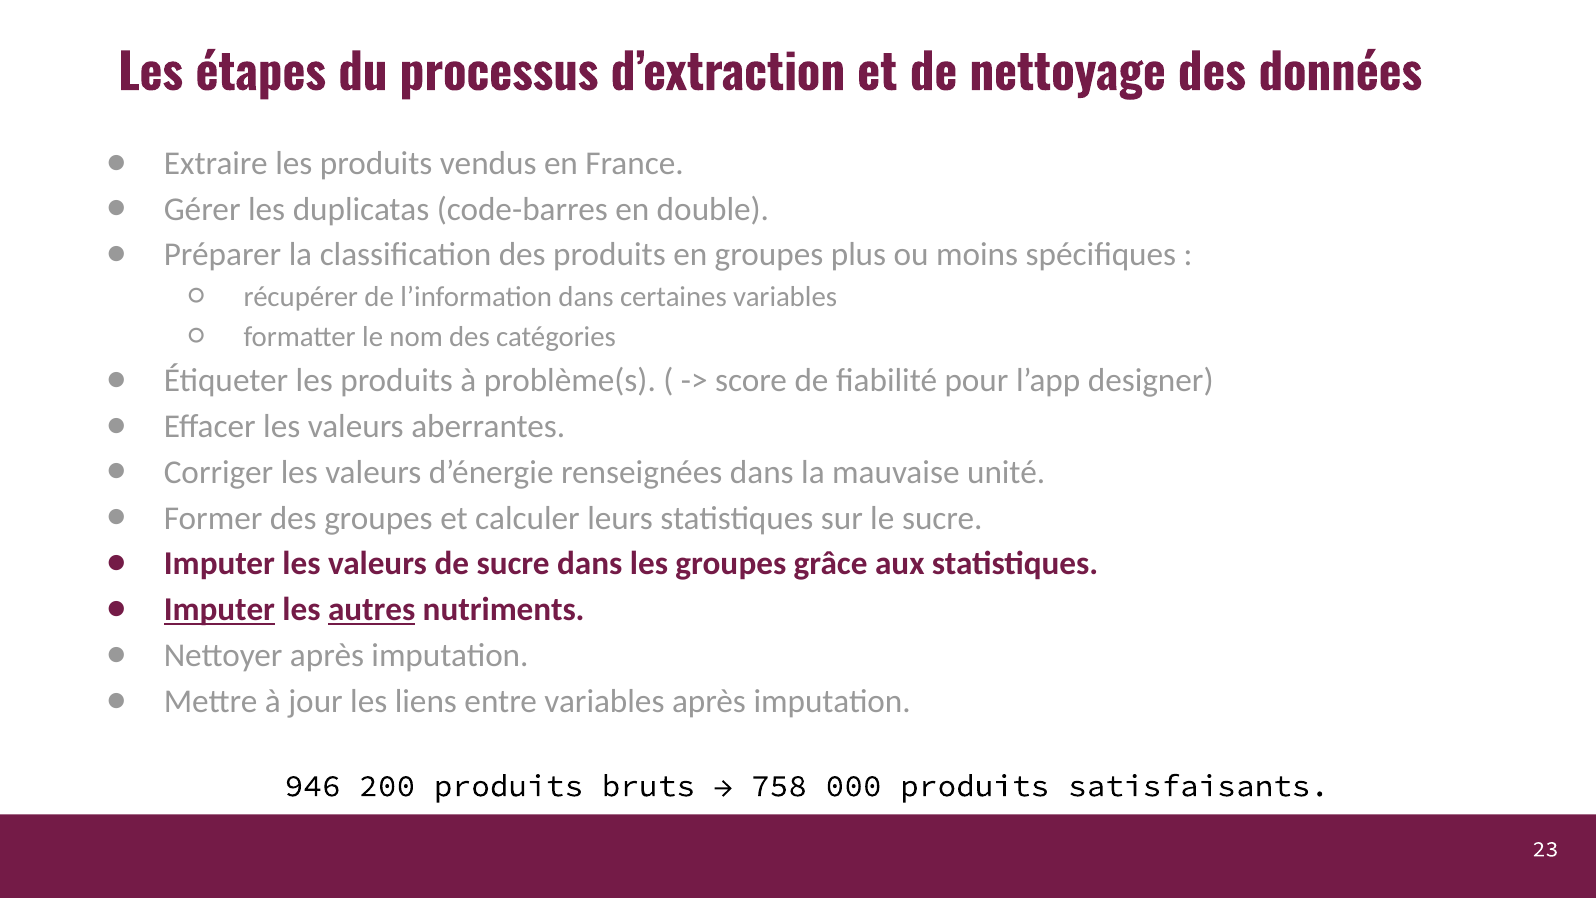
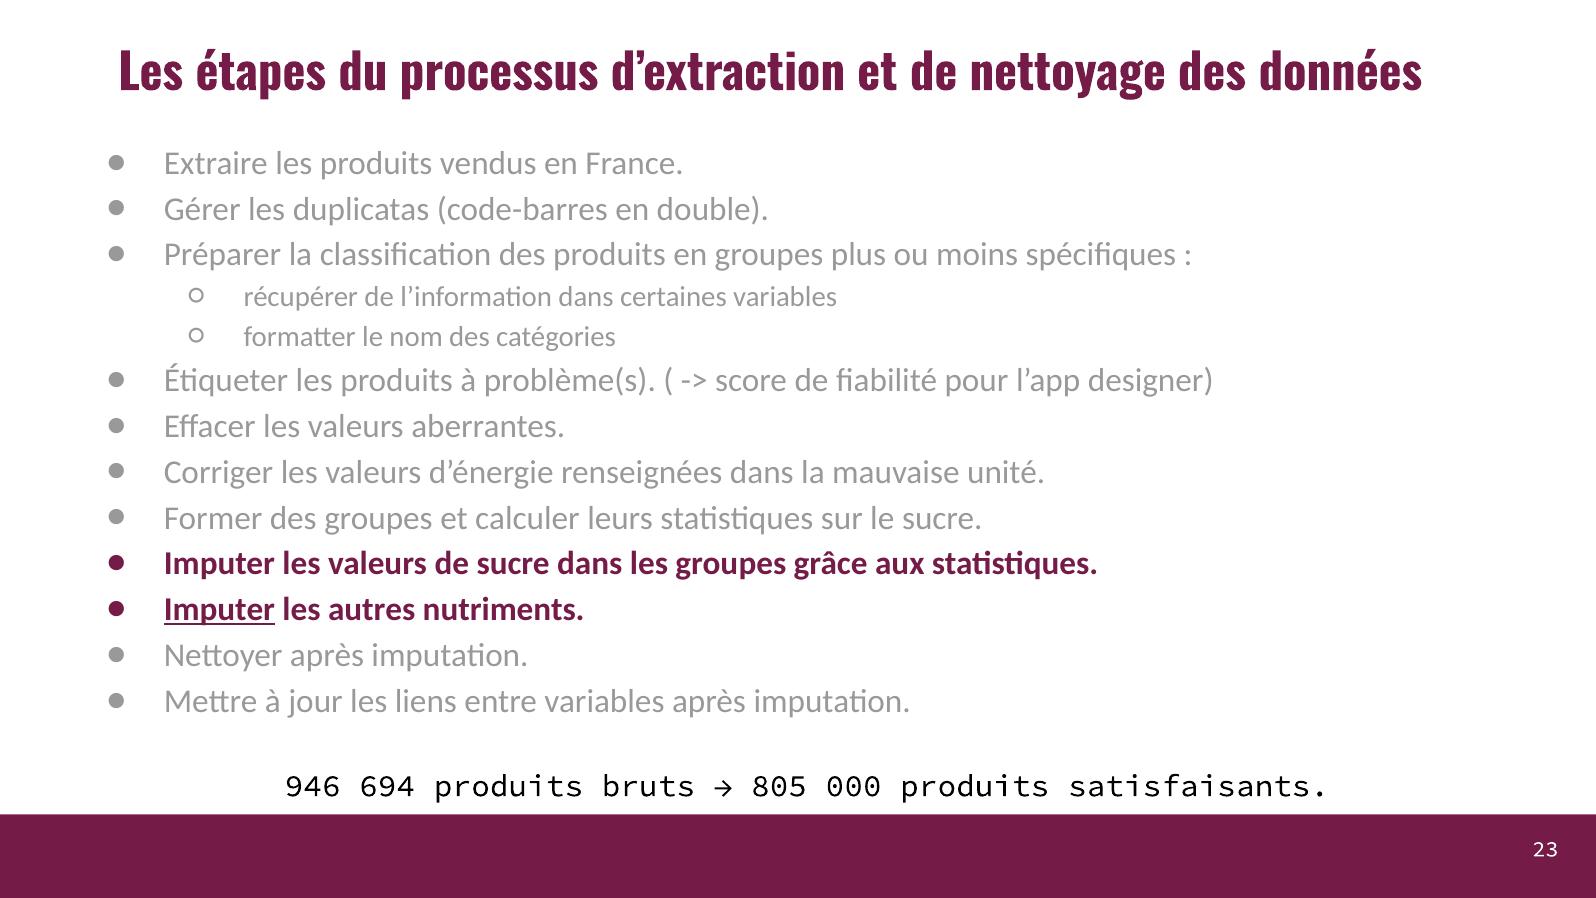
autres underline: present -> none (372, 610)
200: 200 -> 694 (387, 786)
758: 758 -> 805 (779, 786)
